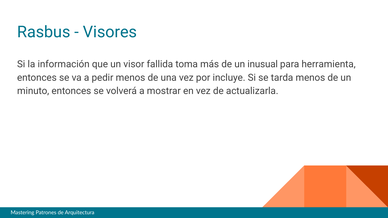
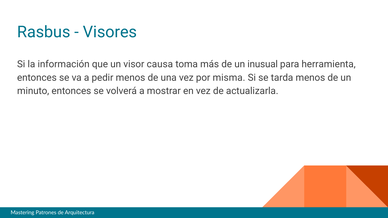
fallida: fallida -> causa (160, 64)
incluye: incluye -> misma (229, 78)
